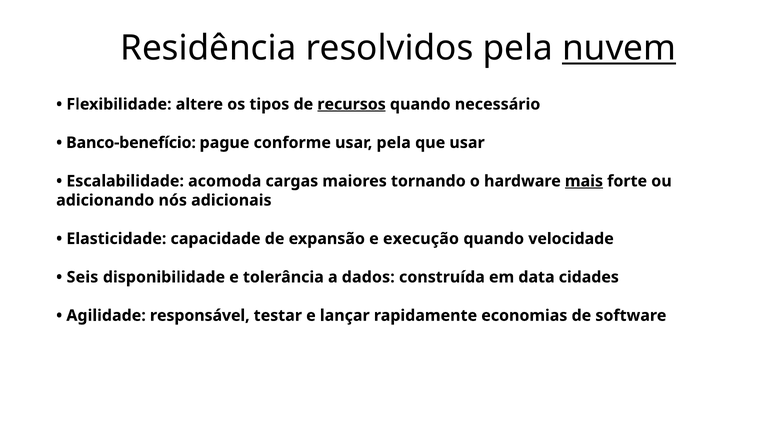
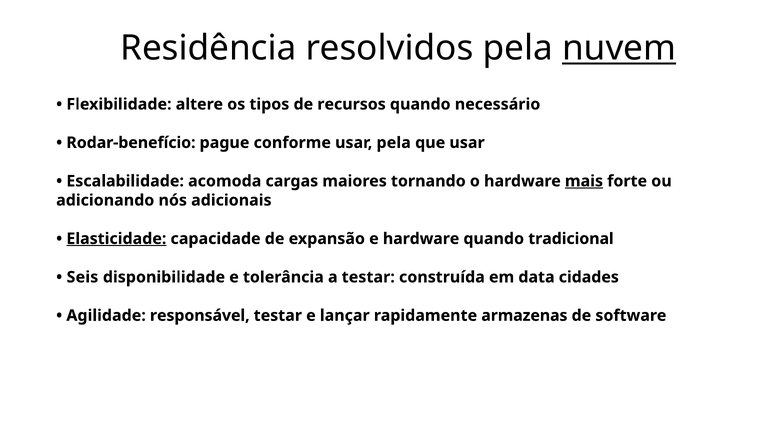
recursos underline: present -> none (352, 104)
Banco-benefício: Banco-benefício -> Rodar-benefício (131, 143)
Elasticidade underline: none -> present (116, 239)
e execução: execução -> hardware (421, 239)
velocidade: velocidade -> tradicional (571, 239)
a dados: dados -> testar (368, 277)
economias: economias -> armazenas (524, 316)
